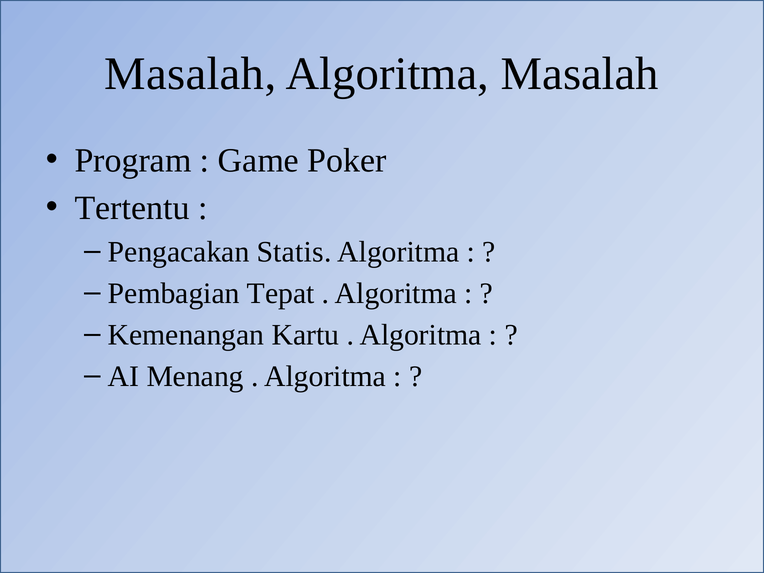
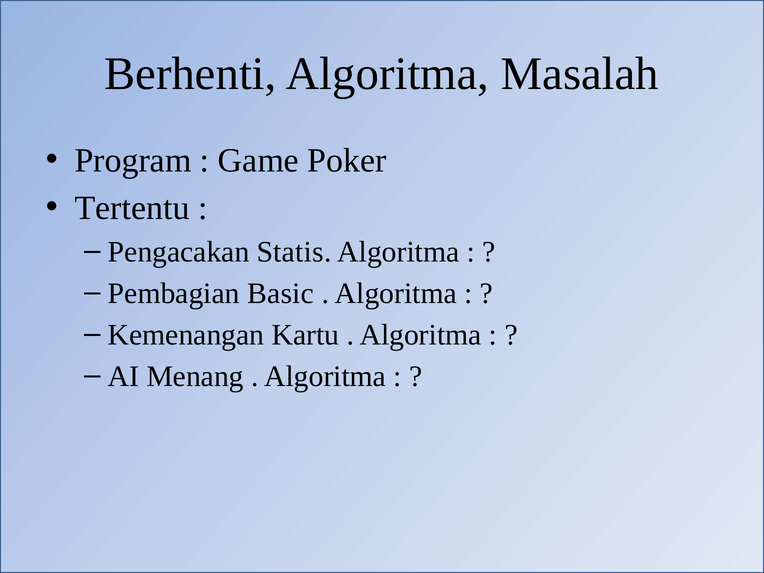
Masalah: Masalah -> Berhenti (190, 74)
Tepat: Tepat -> Basic (281, 293)
